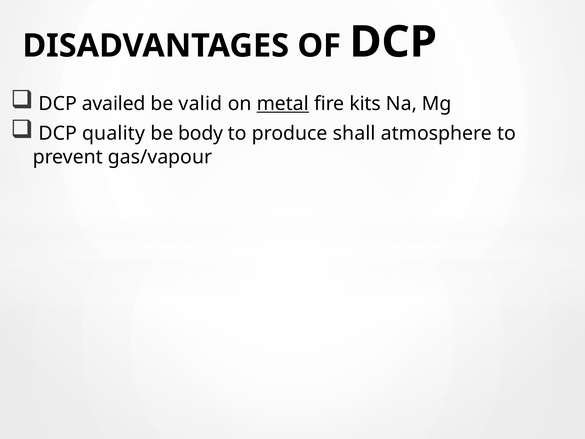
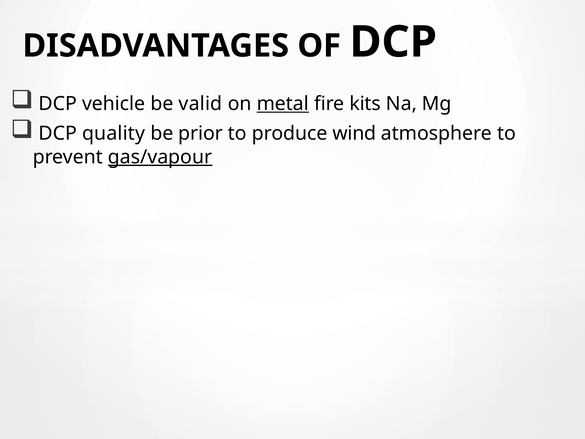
availed: availed -> vehicle (114, 104)
body: body -> prior (201, 133)
shall: shall -> wind (354, 133)
gas/vapour underline: none -> present (160, 157)
